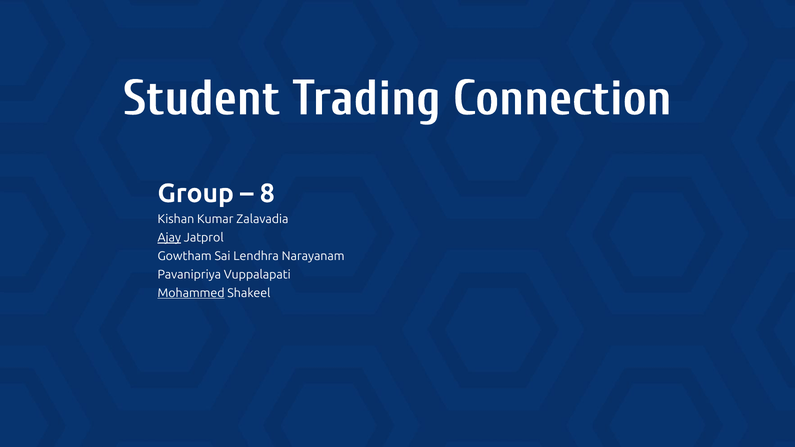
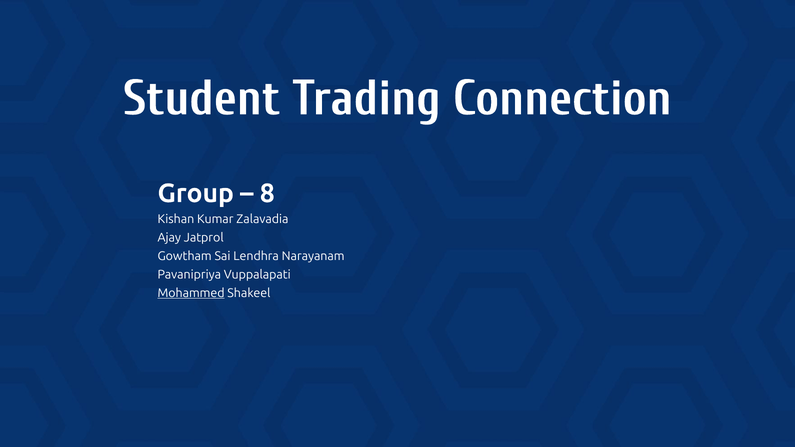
Ajay underline: present -> none (169, 238)
